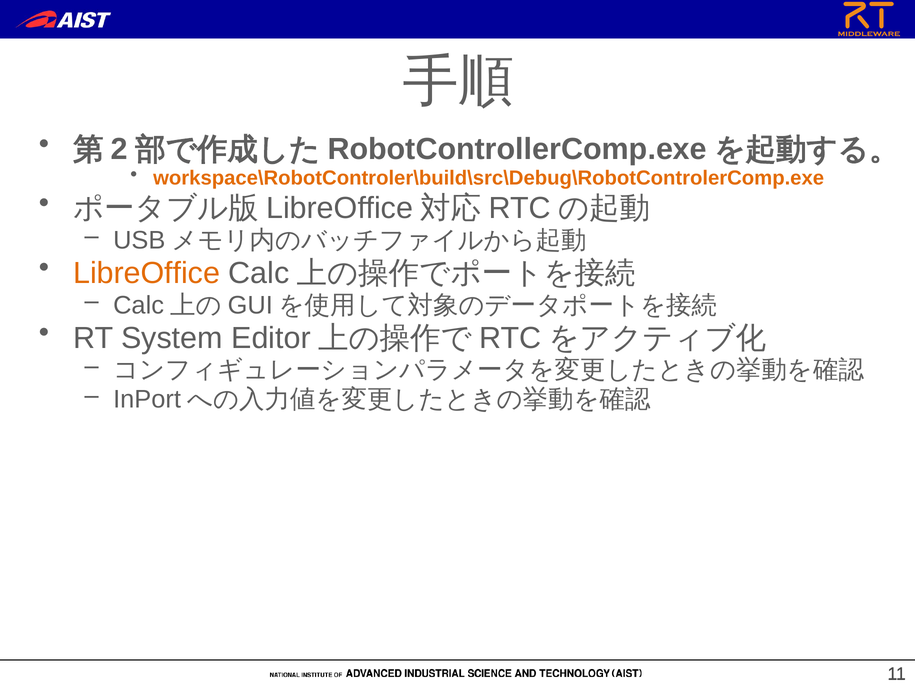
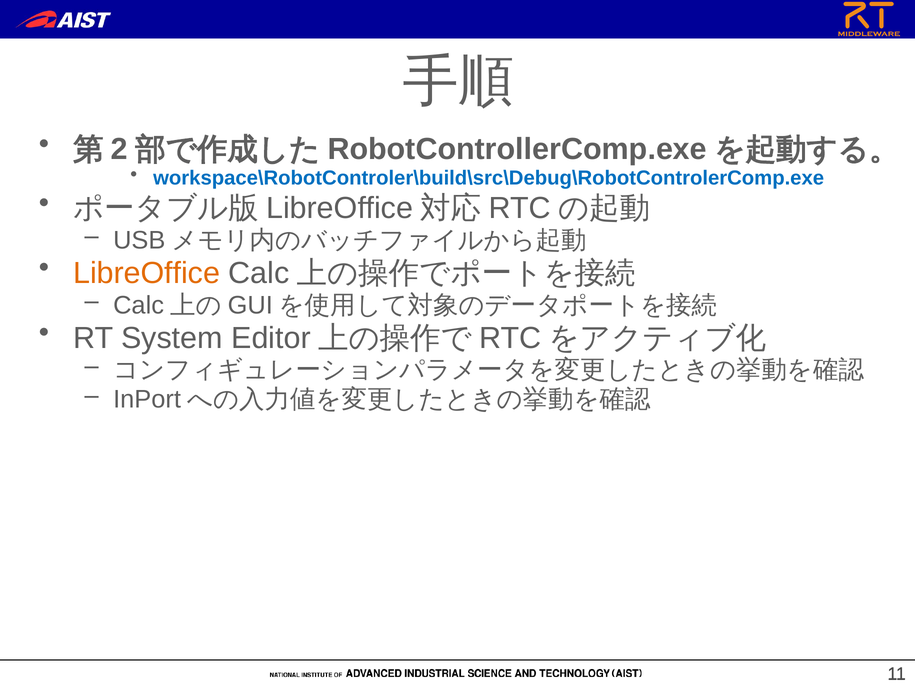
workspace\RobotControler\build\src\Debug\RobotControlerComp.exe colour: orange -> blue (489, 178)
